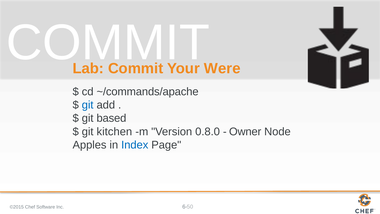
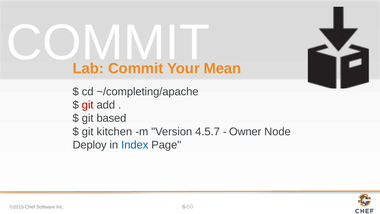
Were: Were -> Mean (222, 68)
~/commands/apache: ~/commands/apache -> ~/completing/apache (148, 92)
git colour: blue -> red (88, 105)
0.8.0: 0.8.0 -> 4.5.7 (208, 131)
Apples: Apples -> Deploy (90, 145)
